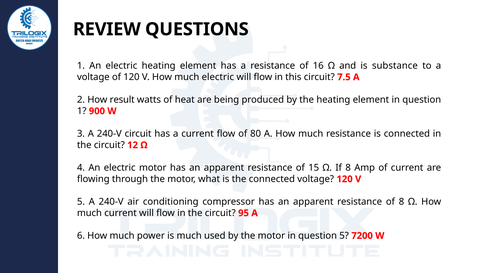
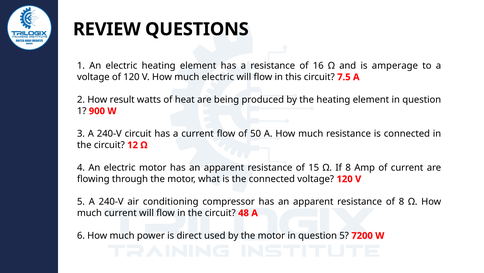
substance: substance -> amperage (395, 66)
80: 80 -> 50 (256, 133)
95: 95 -> 48 (244, 212)
is much: much -> direct (189, 235)
